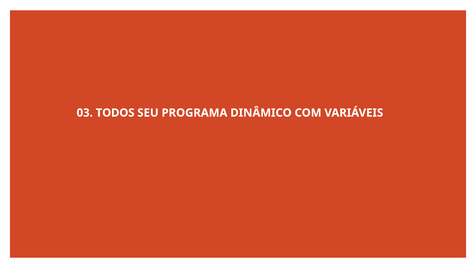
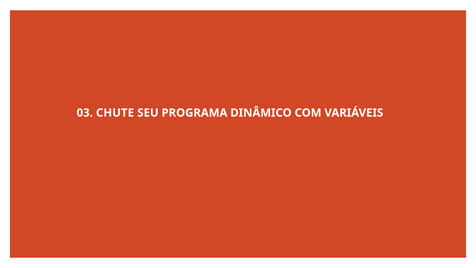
TODOS: TODOS -> CHUTE (115, 113)
